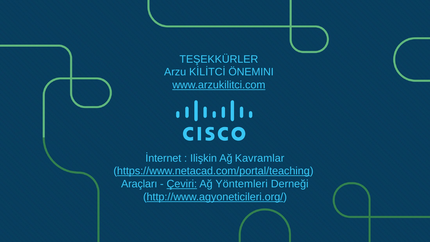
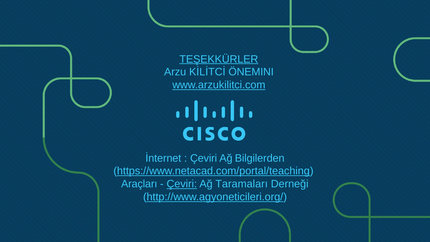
TEŞEKKÜRLER underline: none -> present (219, 59)
Ilişkin: Ilişkin -> Çeviri (204, 158)
Kavramlar: Kavramlar -> Bilgilerden (260, 158)
Yöntemleri: Yöntemleri -> Taramaları (242, 184)
